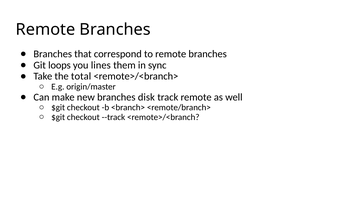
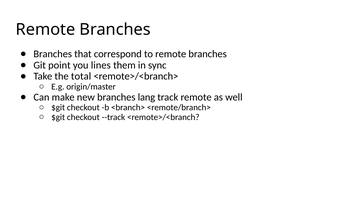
loops: loops -> point (59, 65)
disk: disk -> lang (146, 97)
